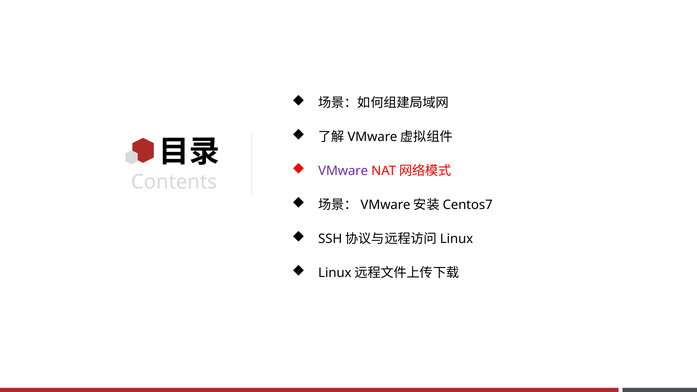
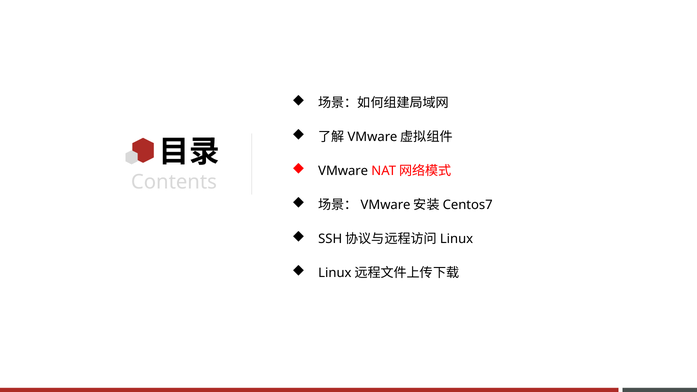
VMware colour: purple -> black (343, 171)
